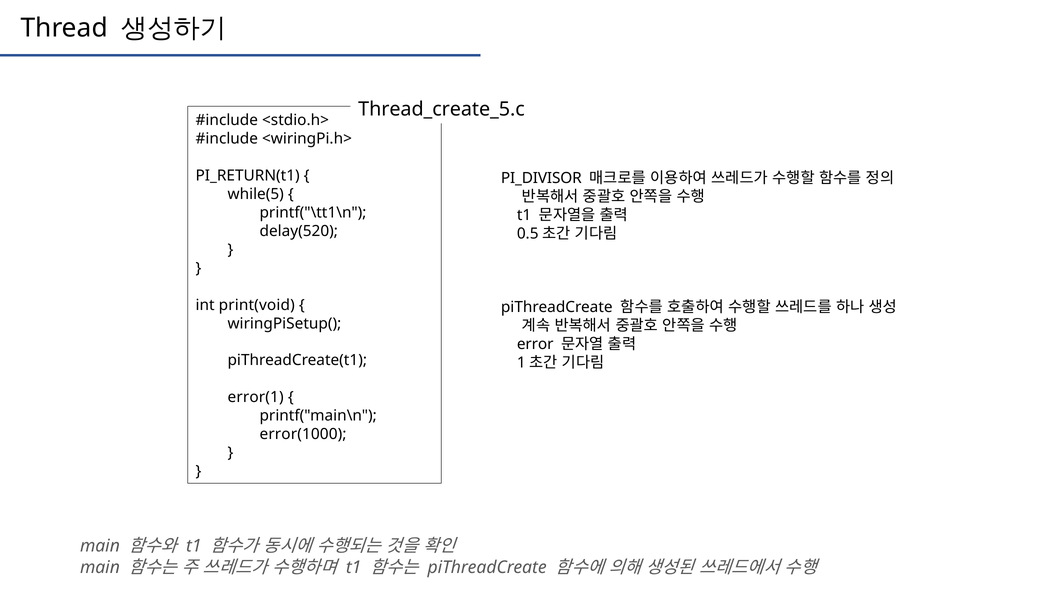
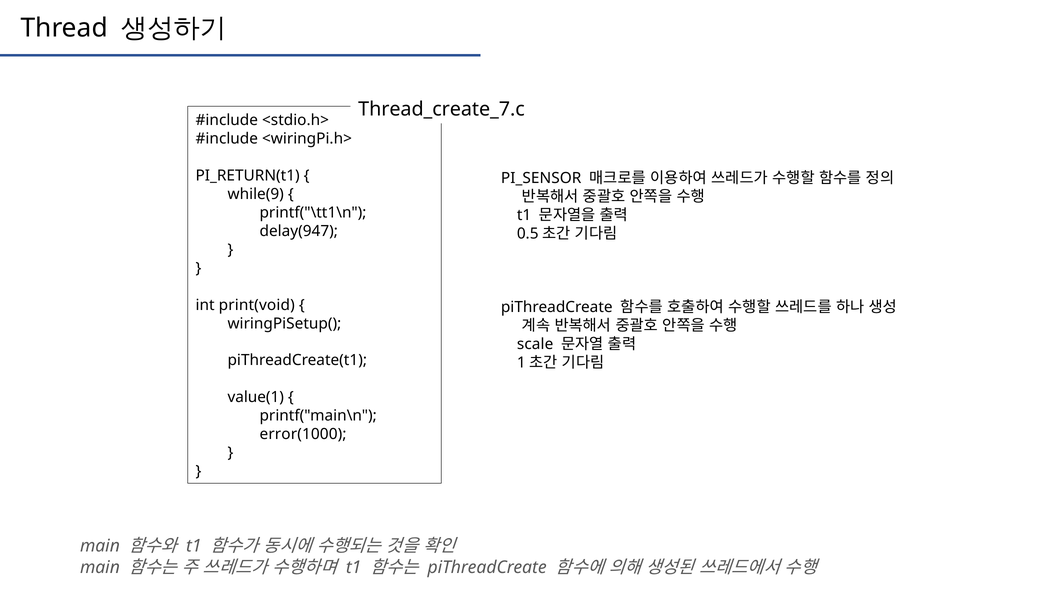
Thread_create_5.c: Thread_create_5.c -> Thread_create_7.c (442, 109)
PI_DIVISOR: PI_DIVISOR -> PI_SENSOR (541, 178)
while(5: while(5 -> while(9 (256, 194)
delay(520: delay(520 -> delay(947 (299, 231)
error: error -> scale (535, 344)
error(1: error(1 -> value(1 (256, 397)
